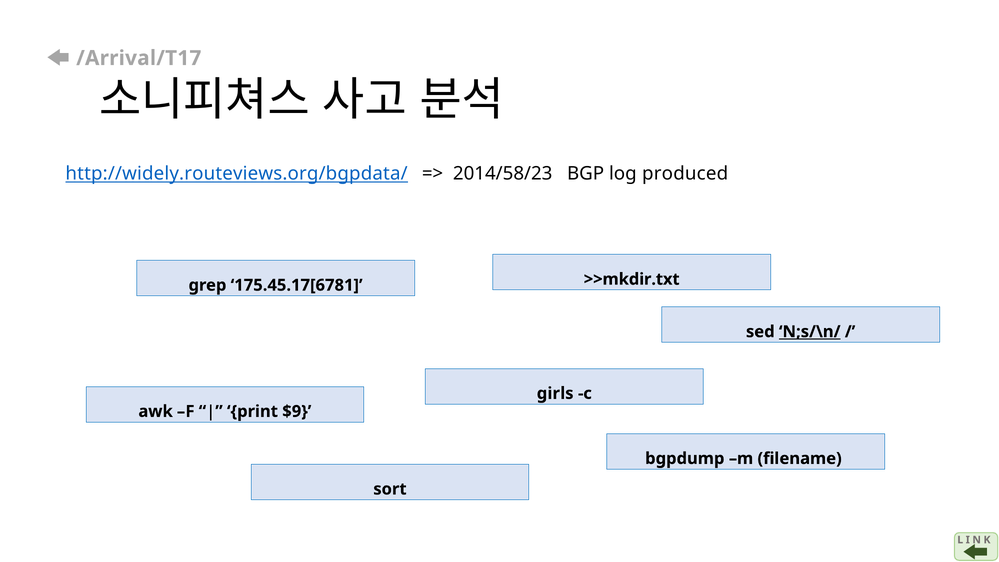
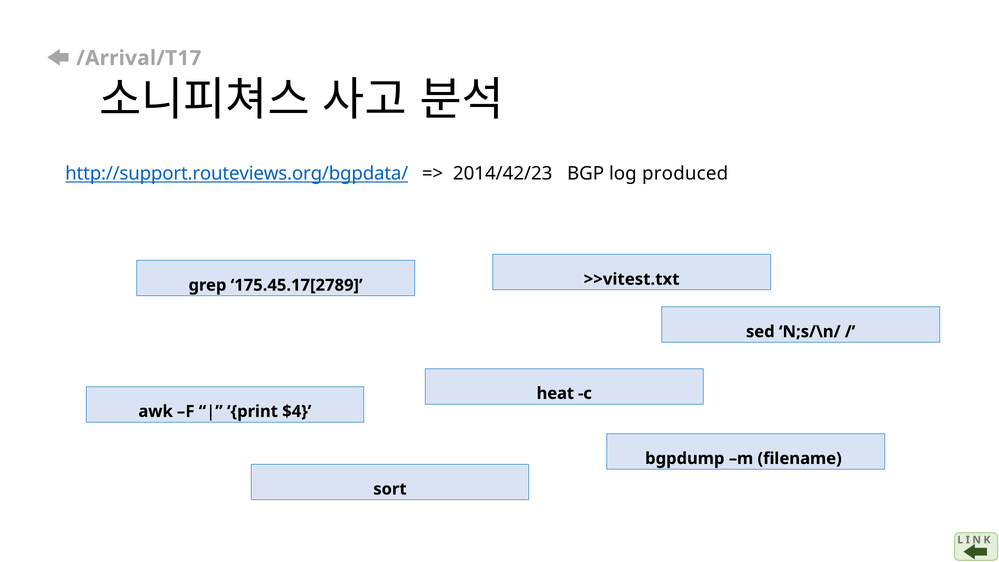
http://widely.routeviews.org/bgpdata/: http://widely.routeviews.org/bgpdata/ -> http://support.routeviews.org/bgpdata/ (237, 174)
2014/58/23: 2014/58/23 -> 2014/42/23 (503, 174)
>>mkdir.txt: >>mkdir.txt -> >>vitest.txt (632, 279)
175.45.17[6781: 175.45.17[6781 -> 175.45.17[2789 (297, 285)
N;s/\n/ underline: present -> none (810, 332)
girls: girls -> heat (555, 393)
$9: $9 -> $4 (297, 411)
